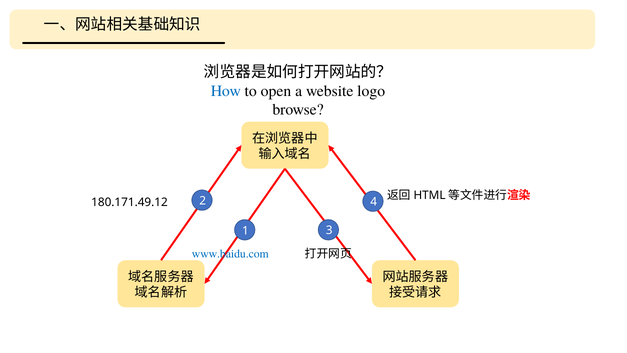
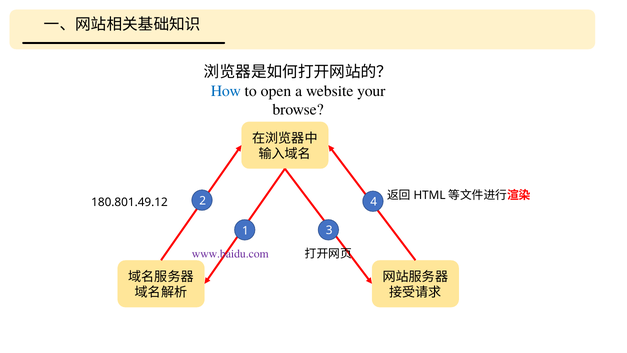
logo: logo -> your (371, 91)
180.171.49.12: 180.171.49.12 -> 180.801.49.12 (129, 202)
www.baidu.com colour: blue -> purple (230, 254)
